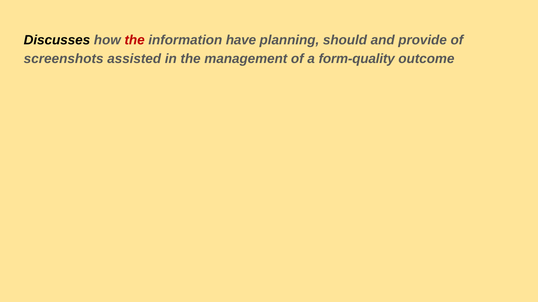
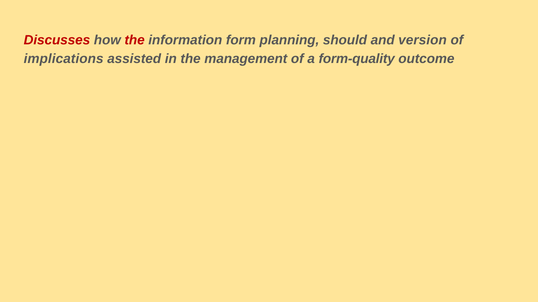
Discusses colour: black -> red (57, 40)
have: have -> form (241, 40)
provide: provide -> version (423, 40)
screenshots: screenshots -> implications (64, 59)
